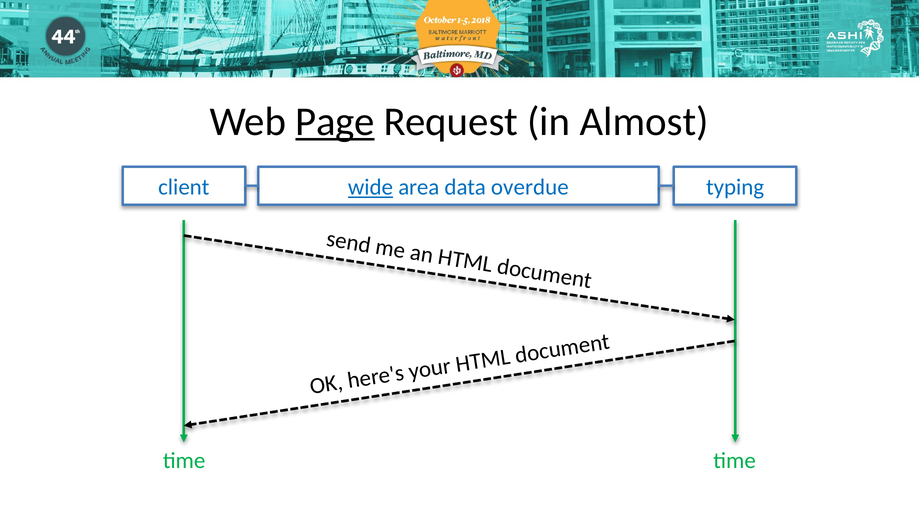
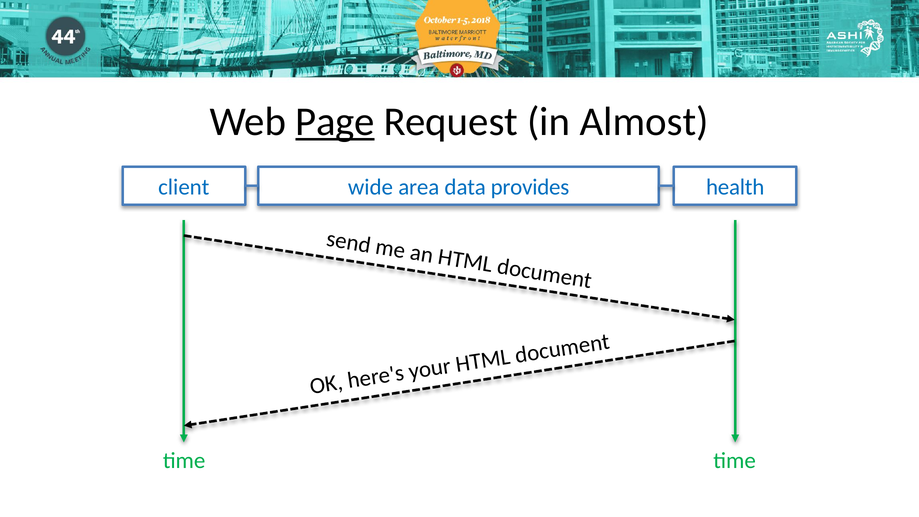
wide underline: present -> none (370, 187)
overdue: overdue -> provides (530, 187)
typing: typing -> health (735, 187)
